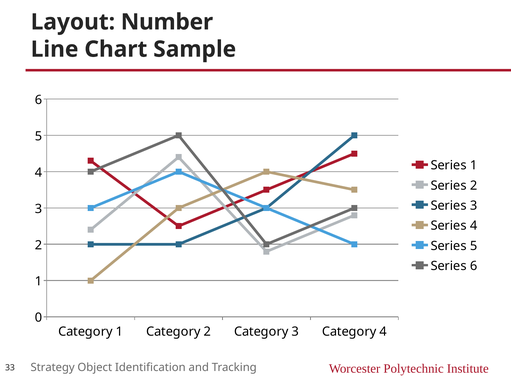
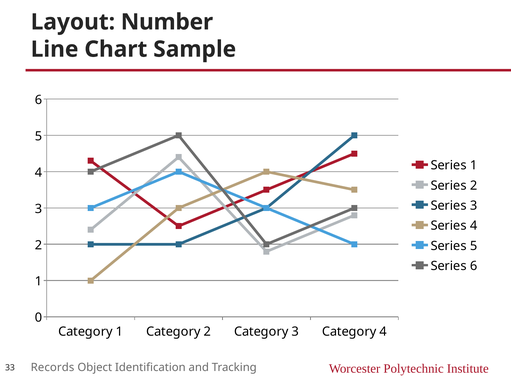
Strategy: Strategy -> Records (53, 368)
